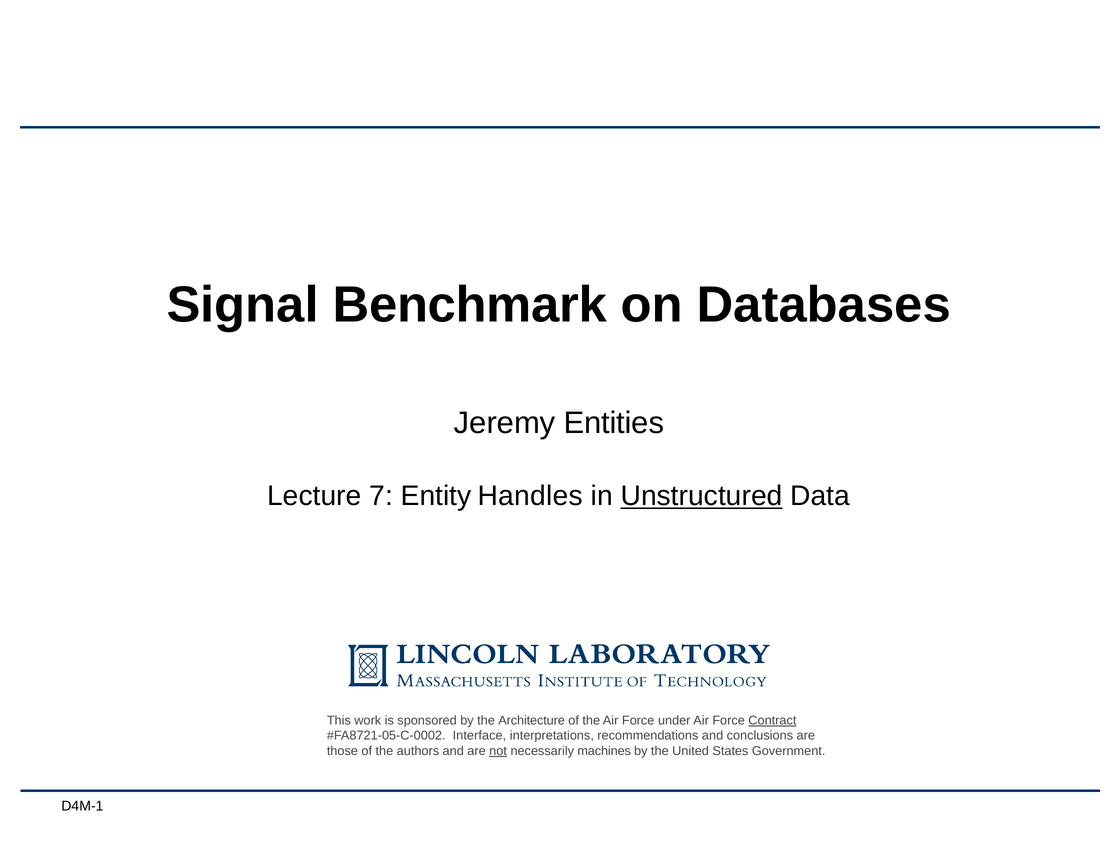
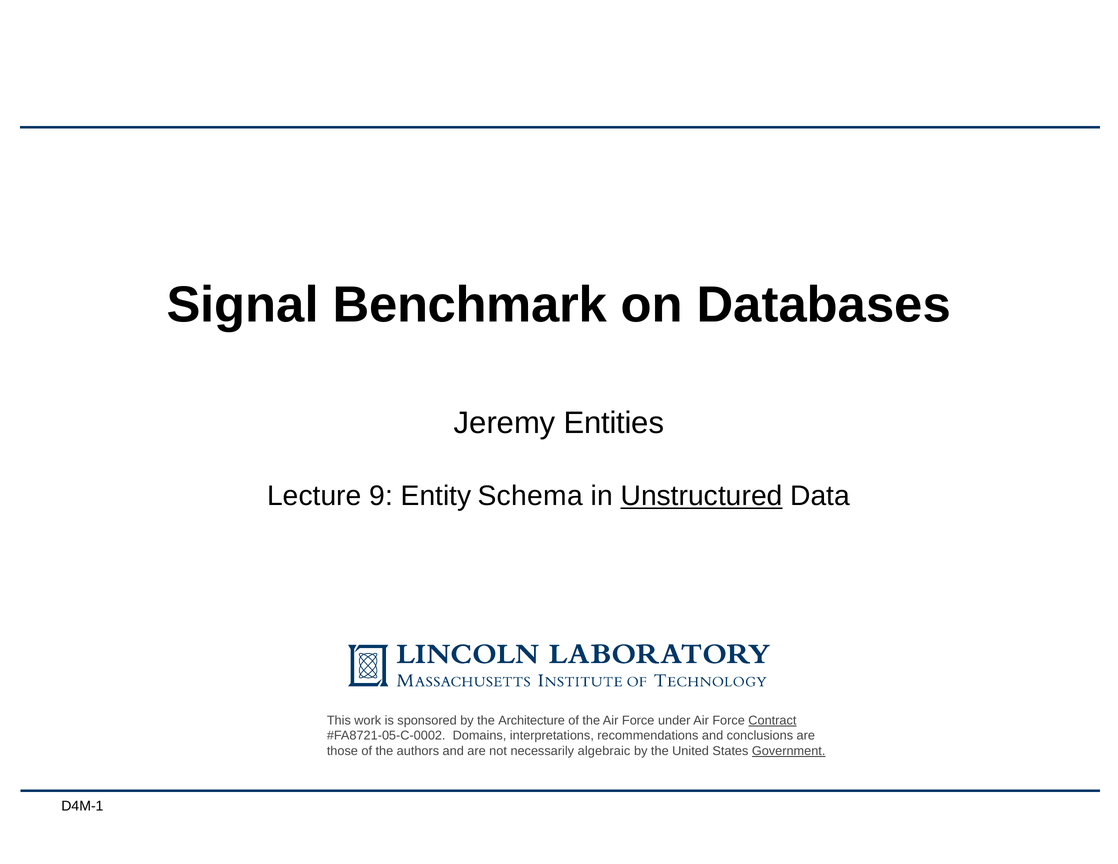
7: 7 -> 9 (381, 496)
Handles: Handles -> Schema (530, 496)
Interface: Interface -> Domains (479, 736)
not underline: present -> none (498, 751)
machines: machines -> algebraic (604, 751)
Government underline: none -> present (789, 751)
